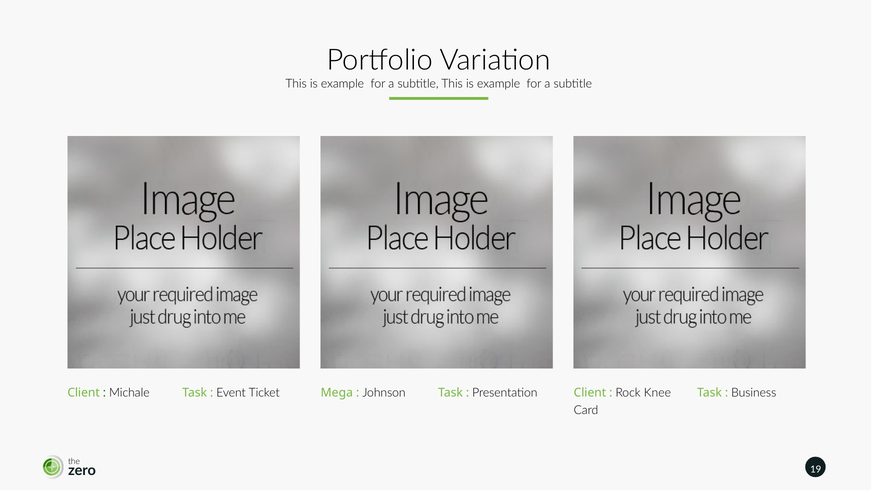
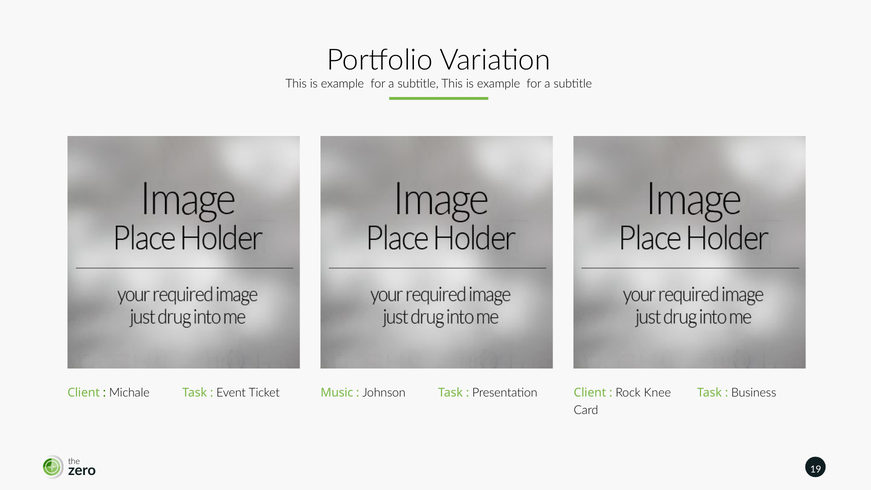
Mega: Mega -> Music (337, 393)
